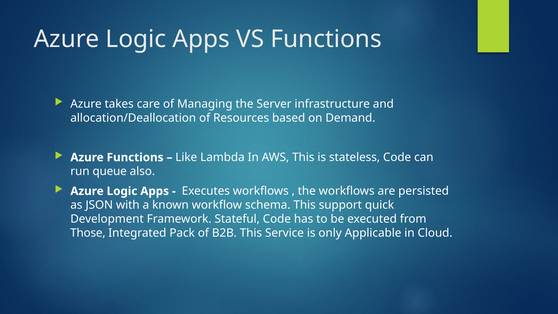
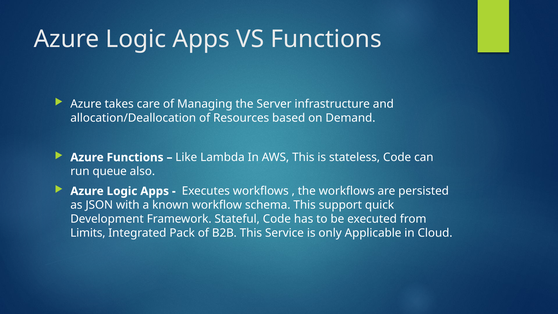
Those: Those -> Limits (88, 233)
